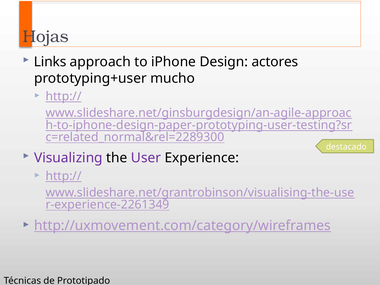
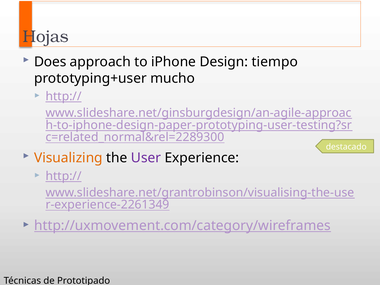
Links: Links -> Does (50, 62)
actores: actores -> tiempo (275, 62)
Visualizing colour: purple -> orange (68, 158)
